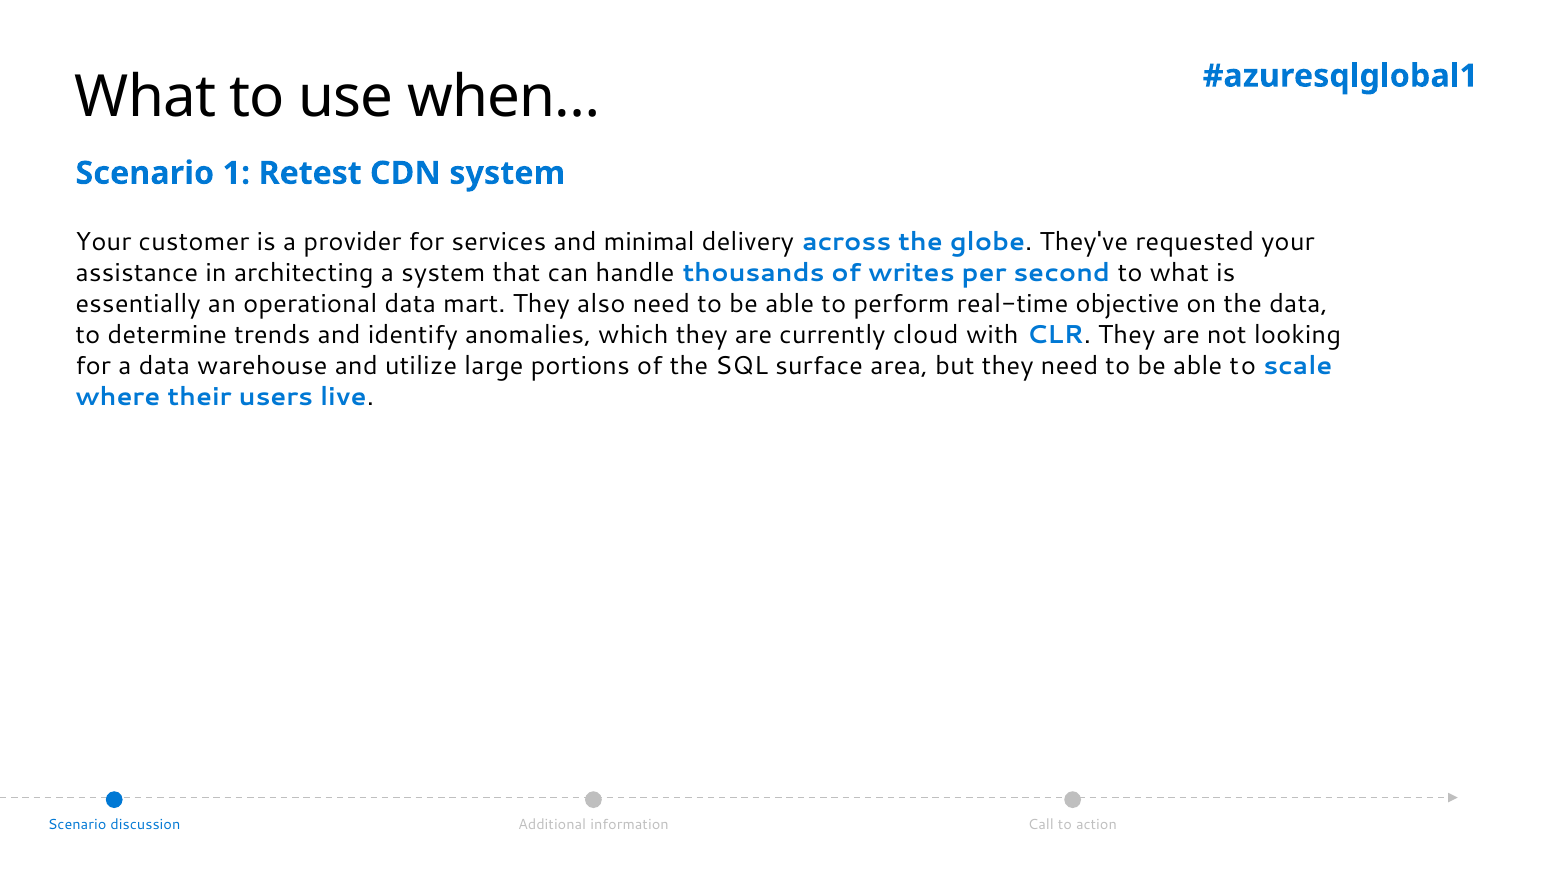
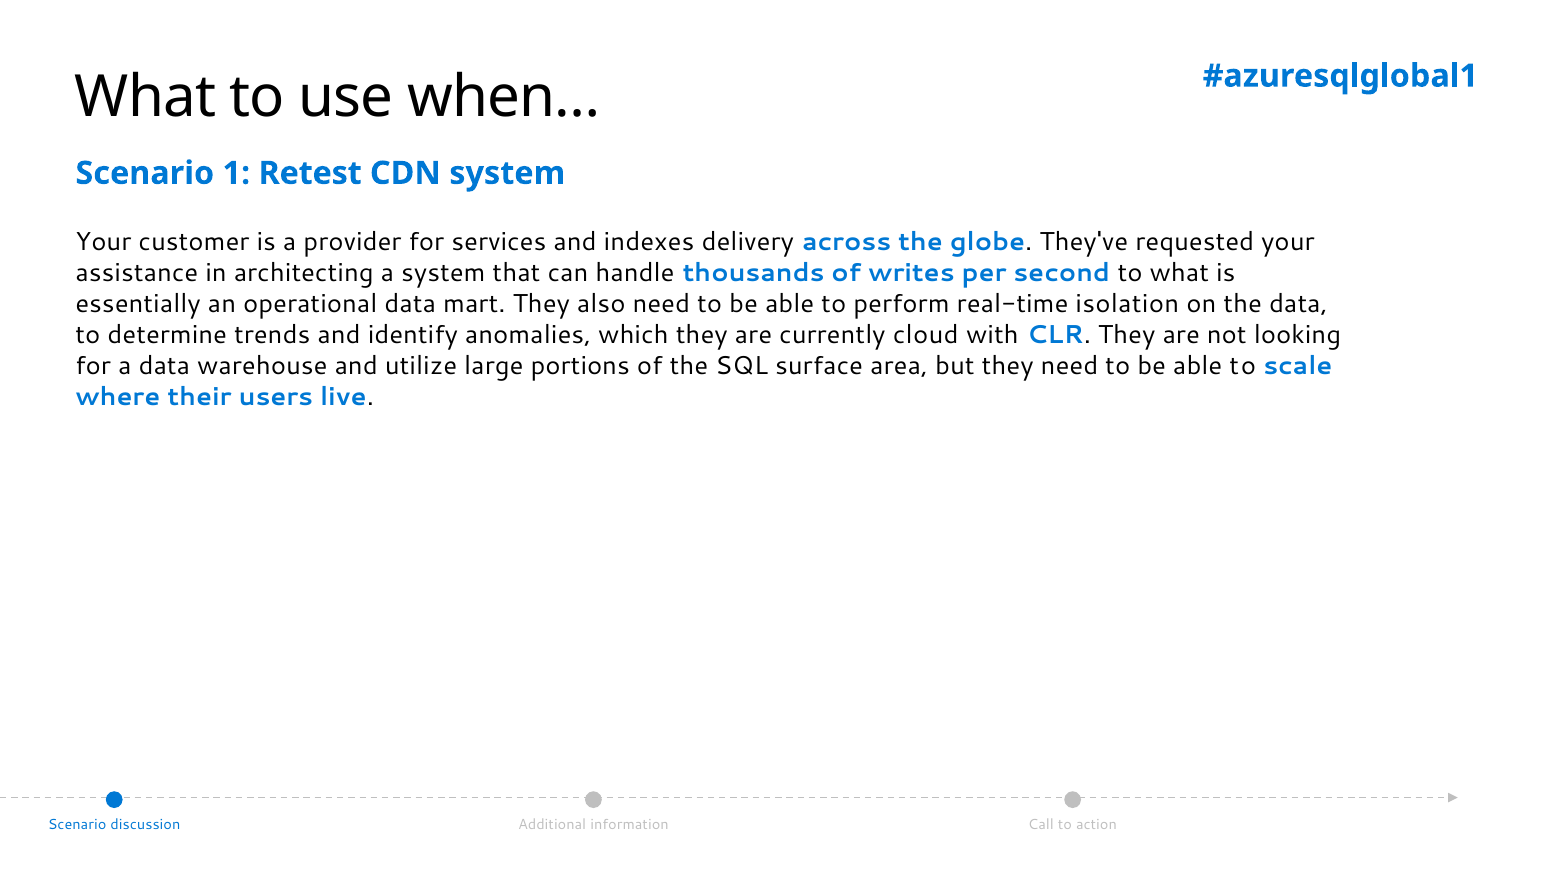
minimal: minimal -> indexes (649, 242)
objective: objective -> isolation (1127, 304)
